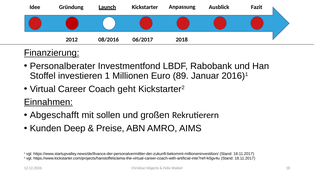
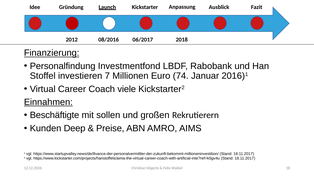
Personalberater: Personalberater -> Personalfindung (63, 66)
investieren 1: 1 -> 7 (107, 76)
89: 89 -> 74 (181, 76)
geht: geht -> viele (127, 89)
Abgeschafft: Abgeschafft -> Beschäftigte (55, 116)
